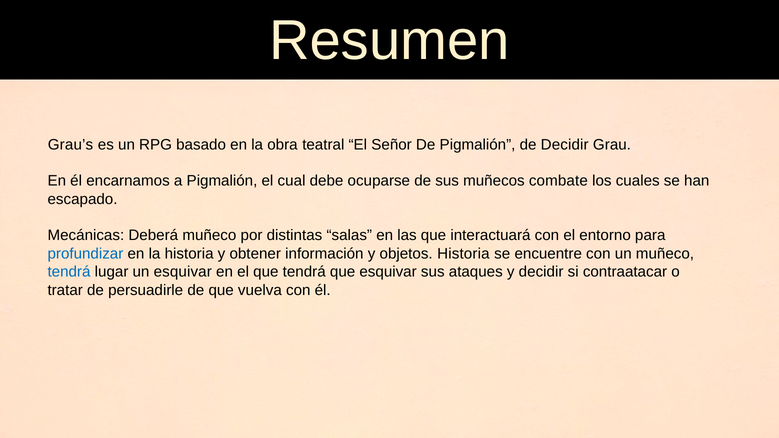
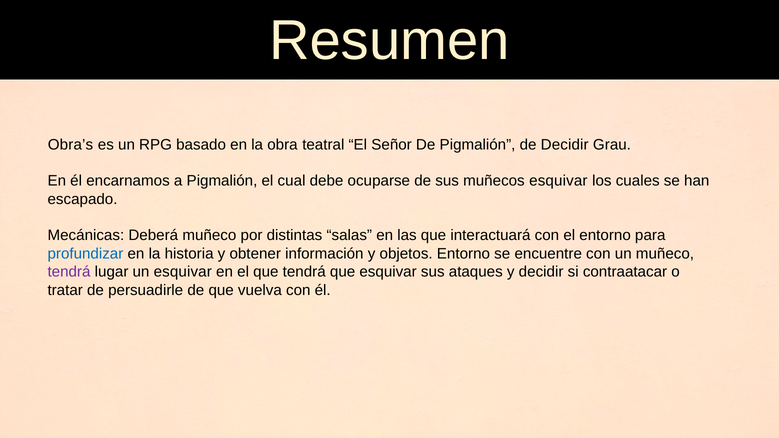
Grau’s: Grau’s -> Obra’s (71, 145)
muñecos combate: combate -> esquivar (558, 181)
objetos Historia: Historia -> Entorno (463, 254)
tendrá colour: blue -> purple (69, 272)
